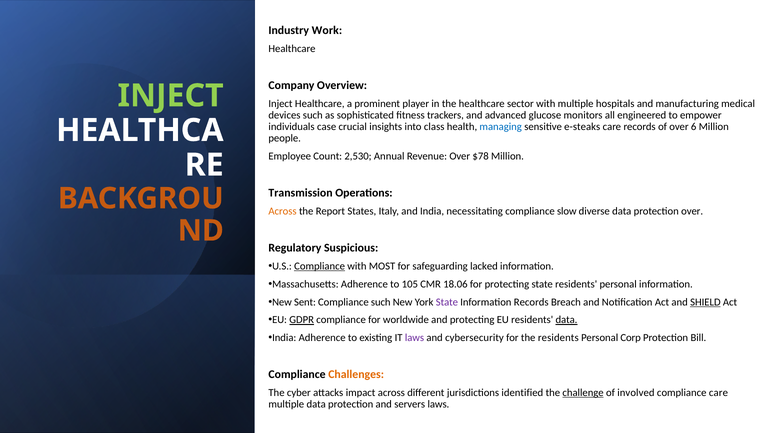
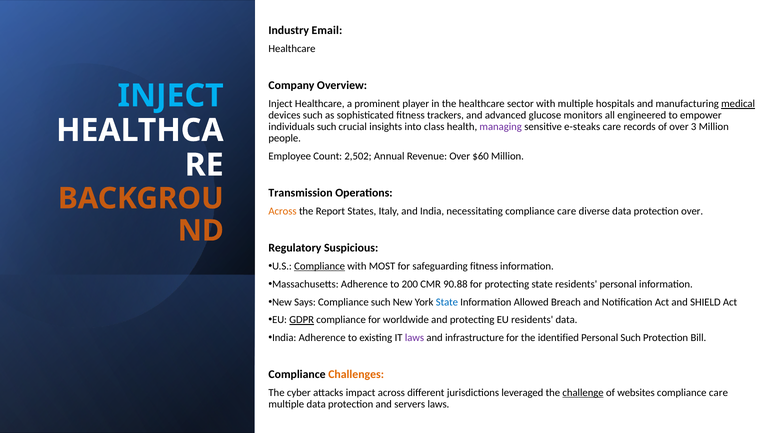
Work: Work -> Email (327, 30)
INJECT colour: light green -> light blue (171, 96)
medical underline: none -> present (738, 104)
case: case -> such (327, 127)
managing colour: blue -> purple (501, 127)
6: 6 -> 3 (694, 127)
2,530: 2,530 -> 2,502 (358, 156)
$78: $78 -> $60 (481, 156)
necessitating compliance slow: slow -> care (567, 211)
safeguarding lacked: lacked -> fitness (484, 266)
105: 105 -> 200 (410, 284)
18.06: 18.06 -> 90.88 (455, 284)
Sent: Sent -> Says (305, 302)
State colour: purple -> blue (447, 302)
Information Records: Records -> Allowed (531, 302)
SHIELD underline: present -> none (705, 302)
data underline: present -> none (566, 320)
cybersecurity: cybersecurity -> infrastructure (475, 337)
the residents: residents -> identified (558, 337)
Personal Corp: Corp -> Such (631, 337)
identified: identified -> leveraged (522, 392)
involved: involved -> websites (636, 392)
